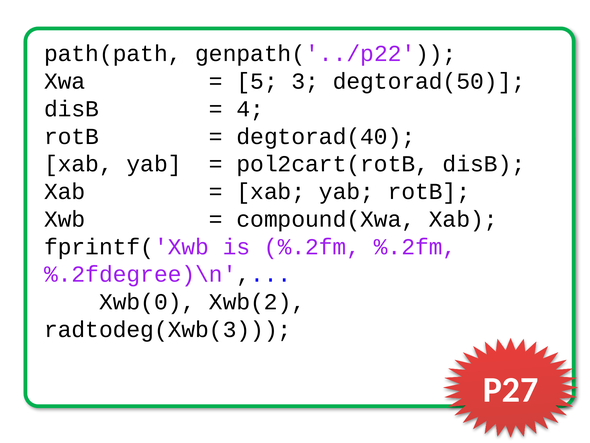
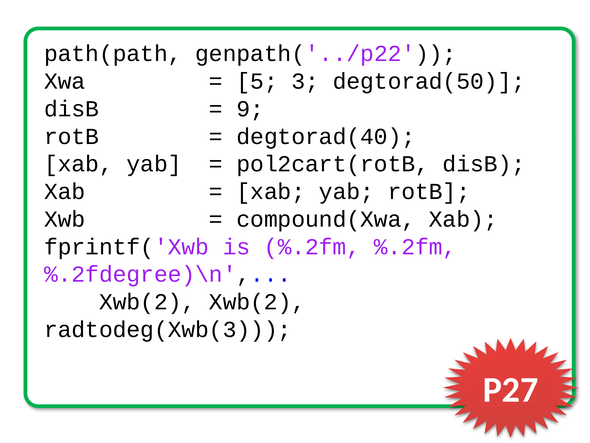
4: 4 -> 9 (250, 109)
Xwb(0: Xwb(0 -> Xwb(2 (147, 302)
